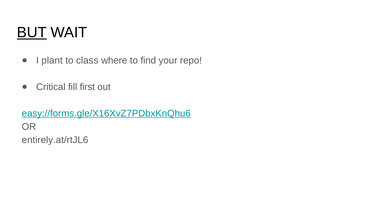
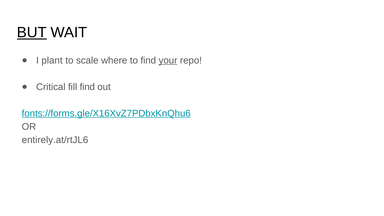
class: class -> scale (87, 60)
your underline: none -> present (168, 60)
fill first: first -> find (87, 87)
easy://forms.gle/X16XvZ7PDbxKnQhu6: easy://forms.gle/X16XvZ7PDbxKnQhu6 -> fonts://forms.gle/X16XvZ7PDbxKnQhu6 (106, 113)
